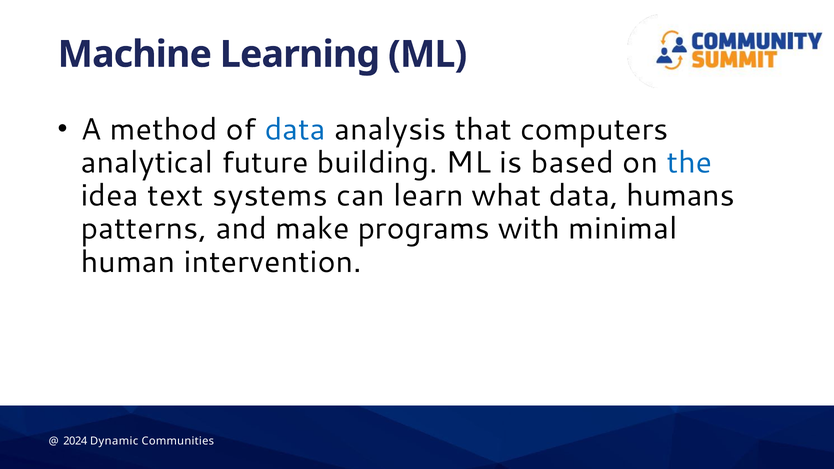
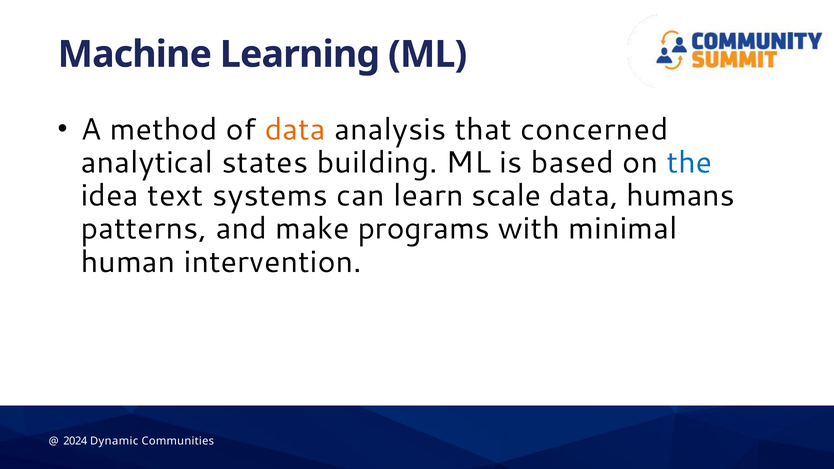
data colour: blue -> orange (295, 129)
computers: computers -> concerned (594, 129)
future: future -> states (265, 163)
what: what -> scale (506, 196)
